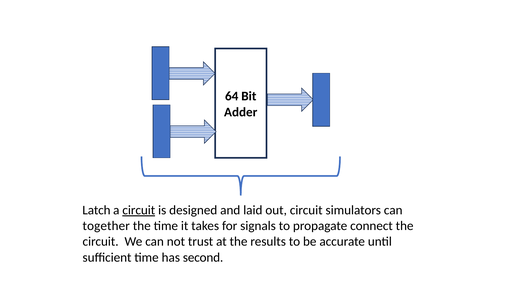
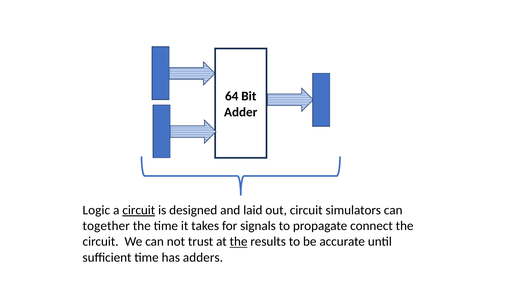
Latch: Latch -> Logic (96, 210)
the underline: none -> present (239, 242)
second: second -> adders (203, 258)
